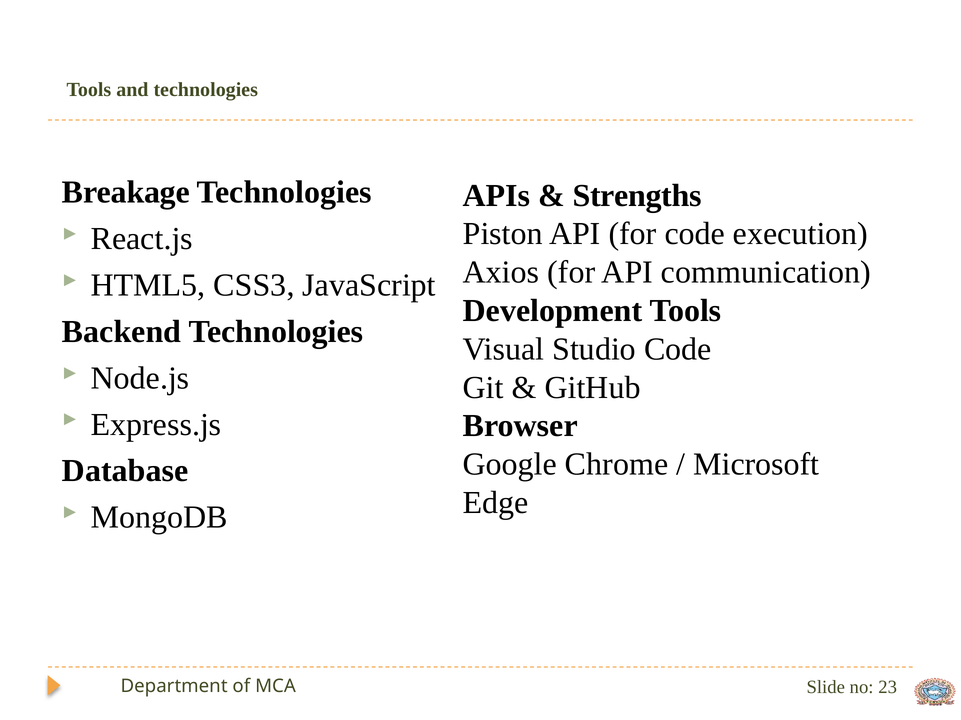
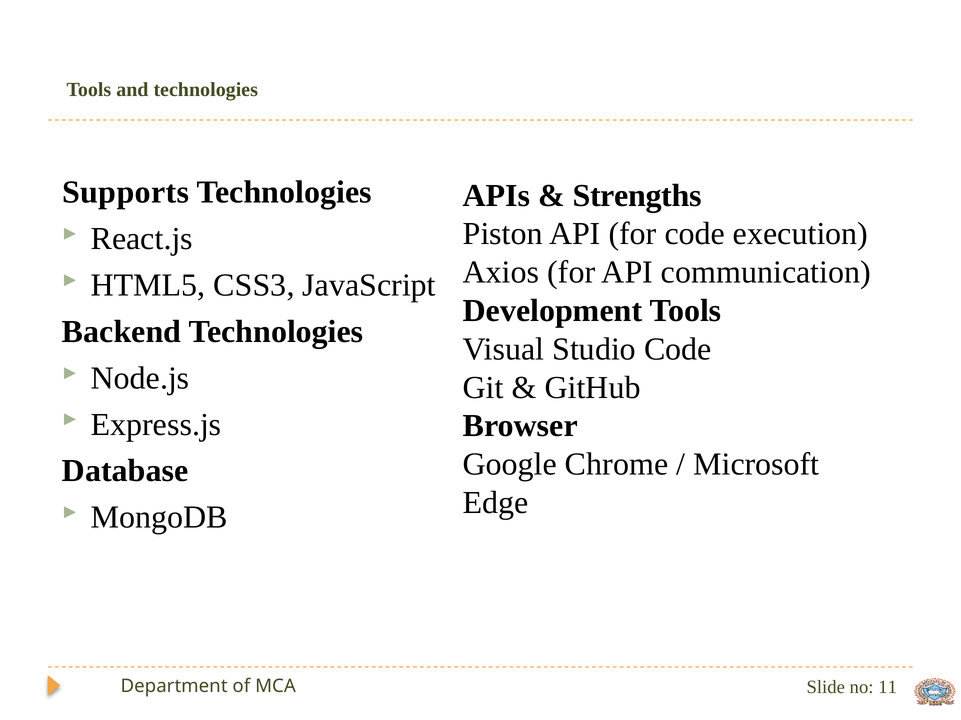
Breakage: Breakage -> Supports (126, 193)
23: 23 -> 11 (888, 688)
